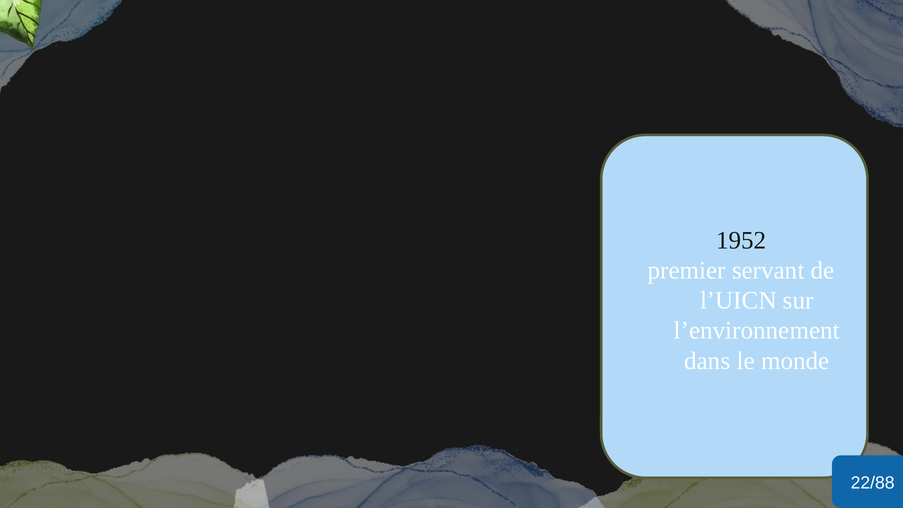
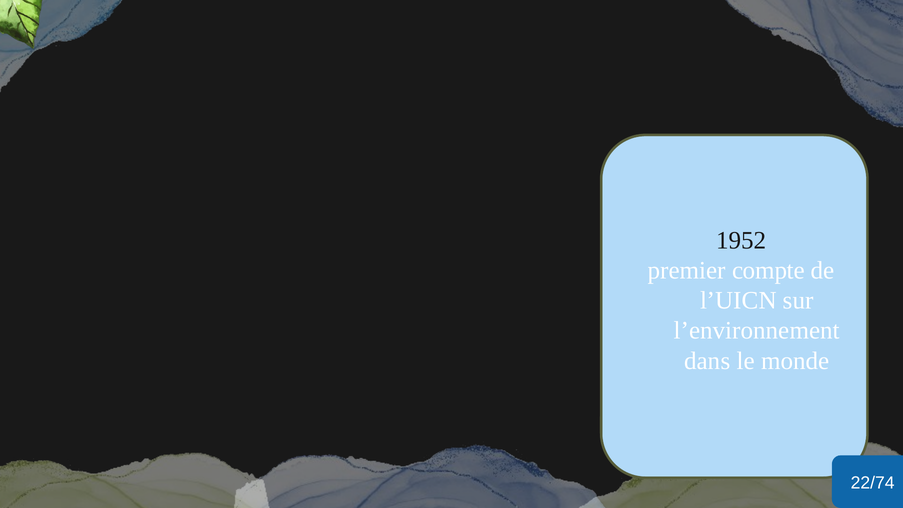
servant: servant -> compte (768, 270)
22/88: 22/88 -> 22/74 (873, 483)
